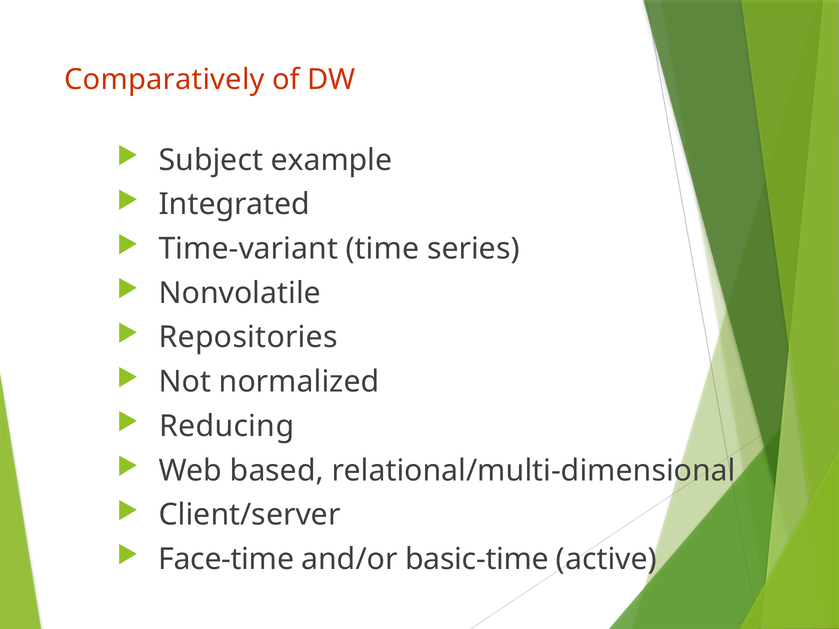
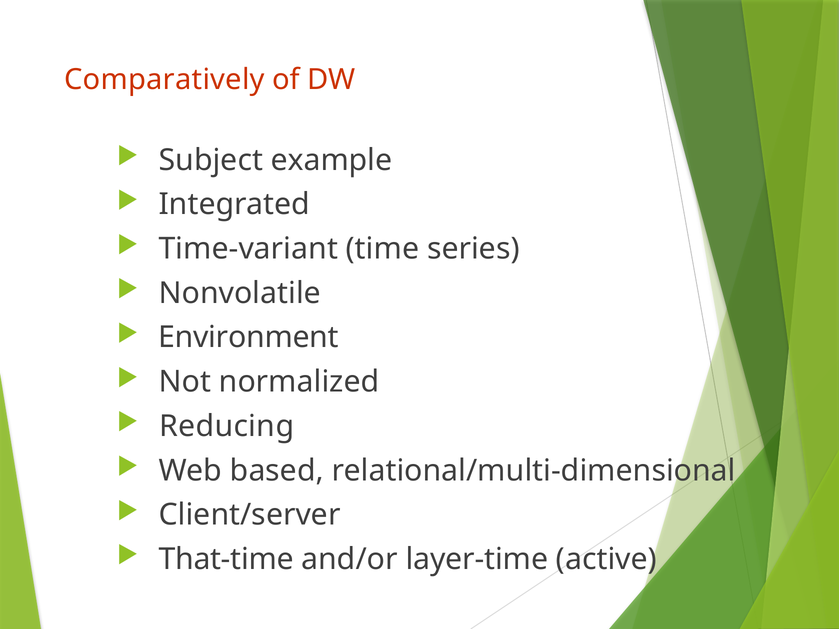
Repositories: Repositories -> Environment (248, 338)
Face-time: Face-time -> That-time (226, 559)
basic-time: basic-time -> layer-time (477, 559)
